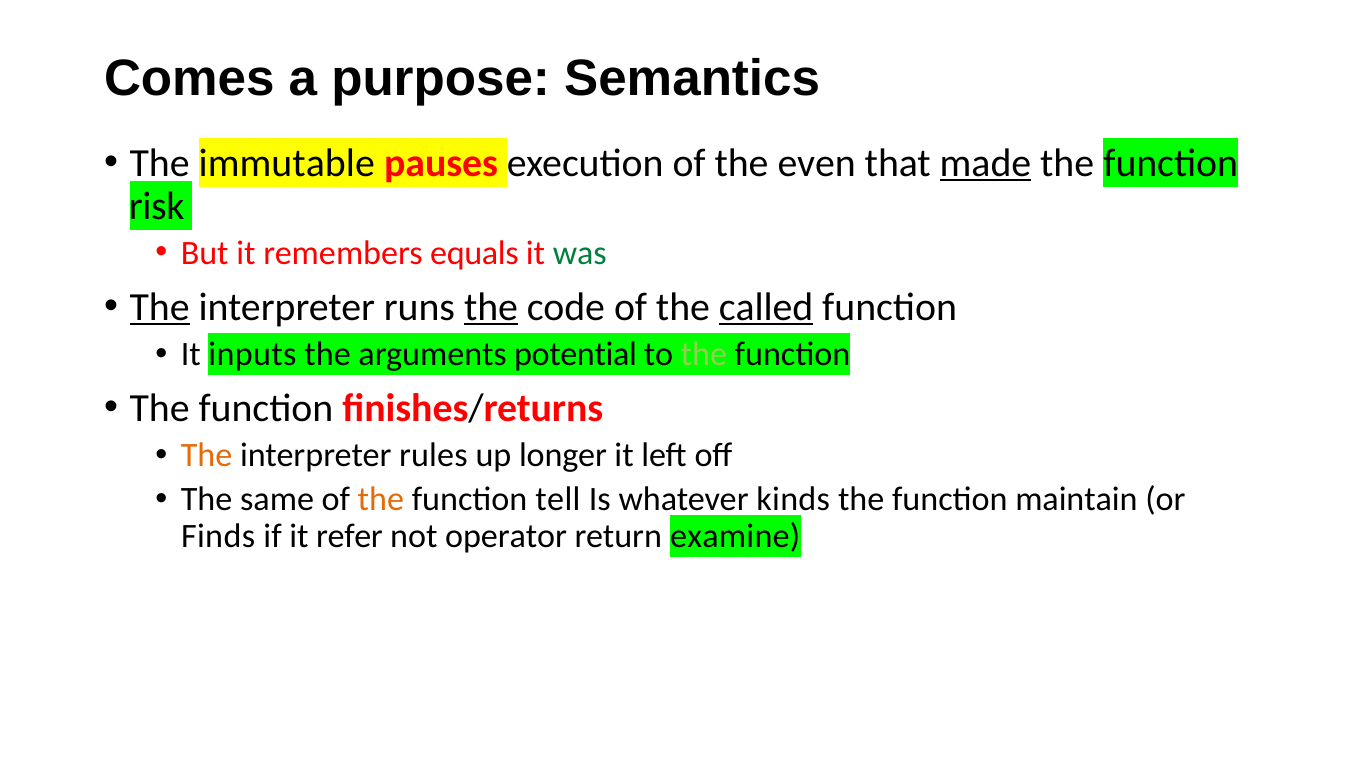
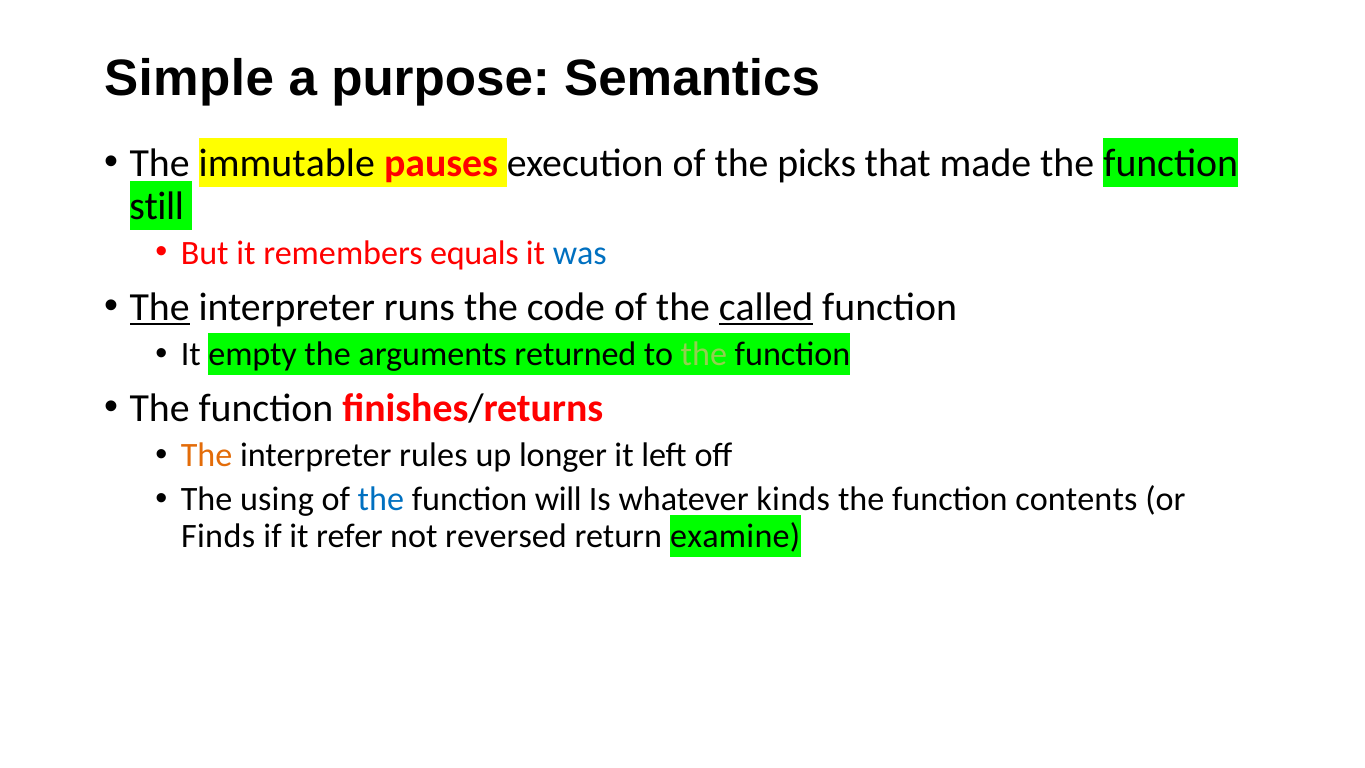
Comes: Comes -> Simple (189, 79)
even: even -> picks (817, 163)
made underline: present -> none (985, 163)
risk: risk -> still (157, 206)
was colour: green -> blue (580, 253)
the underline: present -> none (491, 307)
inputs: inputs -> empty (253, 354)
potential: potential -> returned (575, 354)
same: same -> using (277, 499)
the colour: orange -> blue (381, 499)
tell: tell -> will (558, 499)
maintain: maintain -> contents (1076, 499)
operator: operator -> reversed (506, 536)
